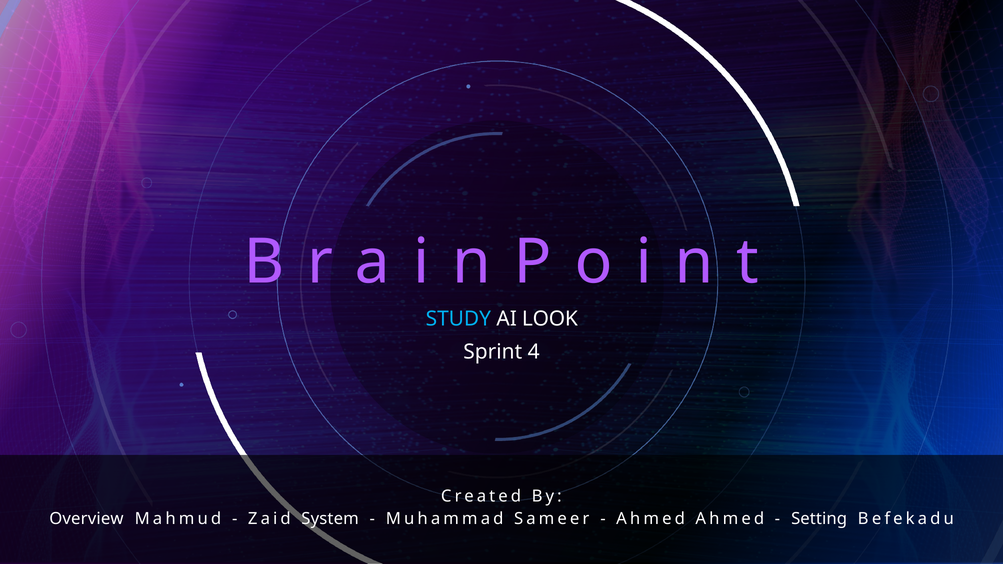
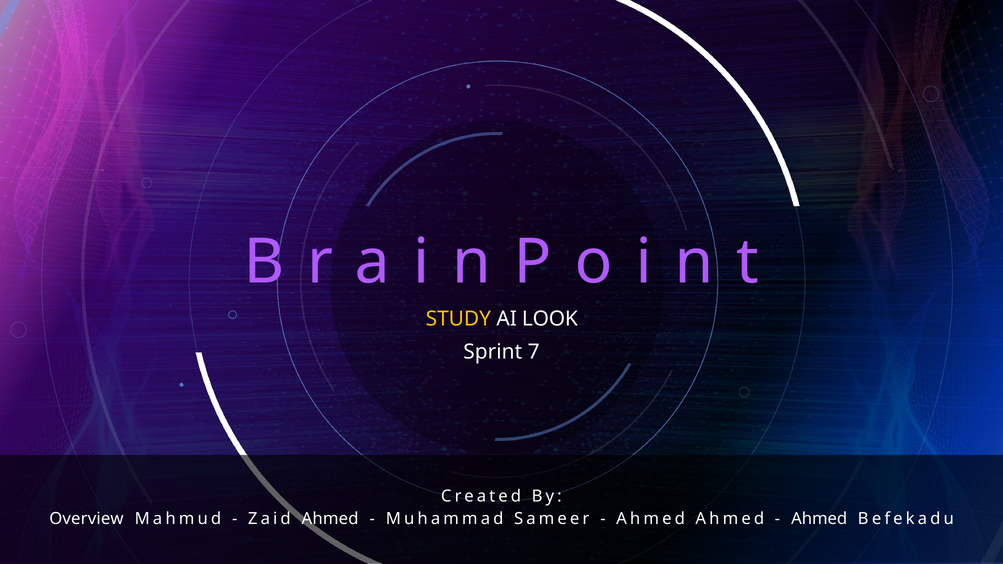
STUDY colour: light blue -> yellow (458, 319)
4: 4 -> 7 (534, 352)
Zaid System: System -> Ahmed (330, 519)
Setting: Setting -> Ahmed (819, 519)
